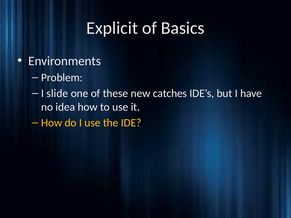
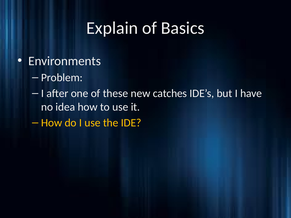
Explicit: Explicit -> Explain (112, 28)
slide: slide -> after (57, 94)
